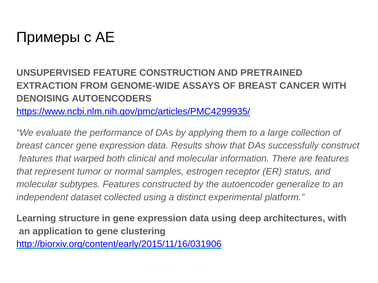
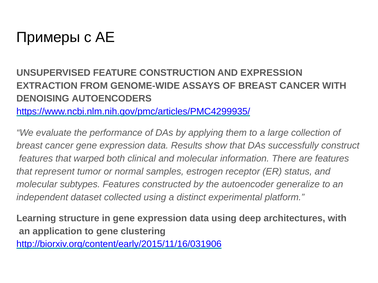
AND PRETRAINED: PRETRAINED -> EXPRESSION (271, 73)
